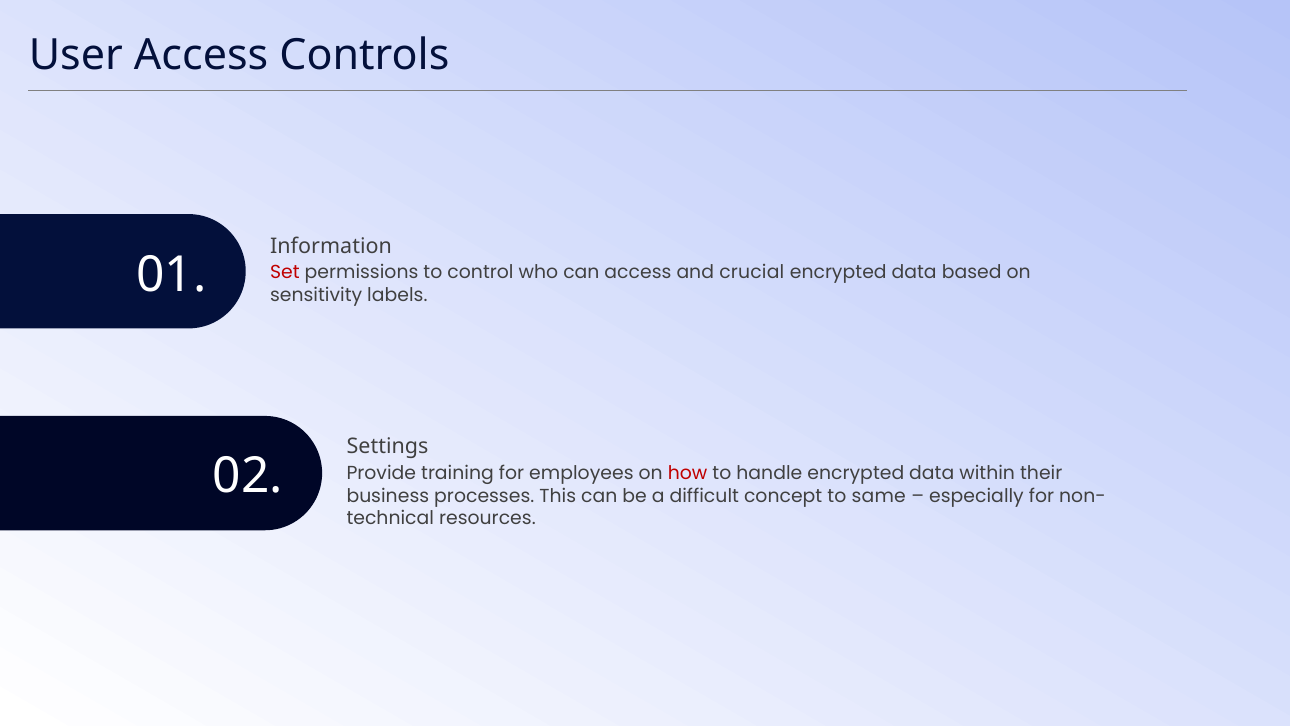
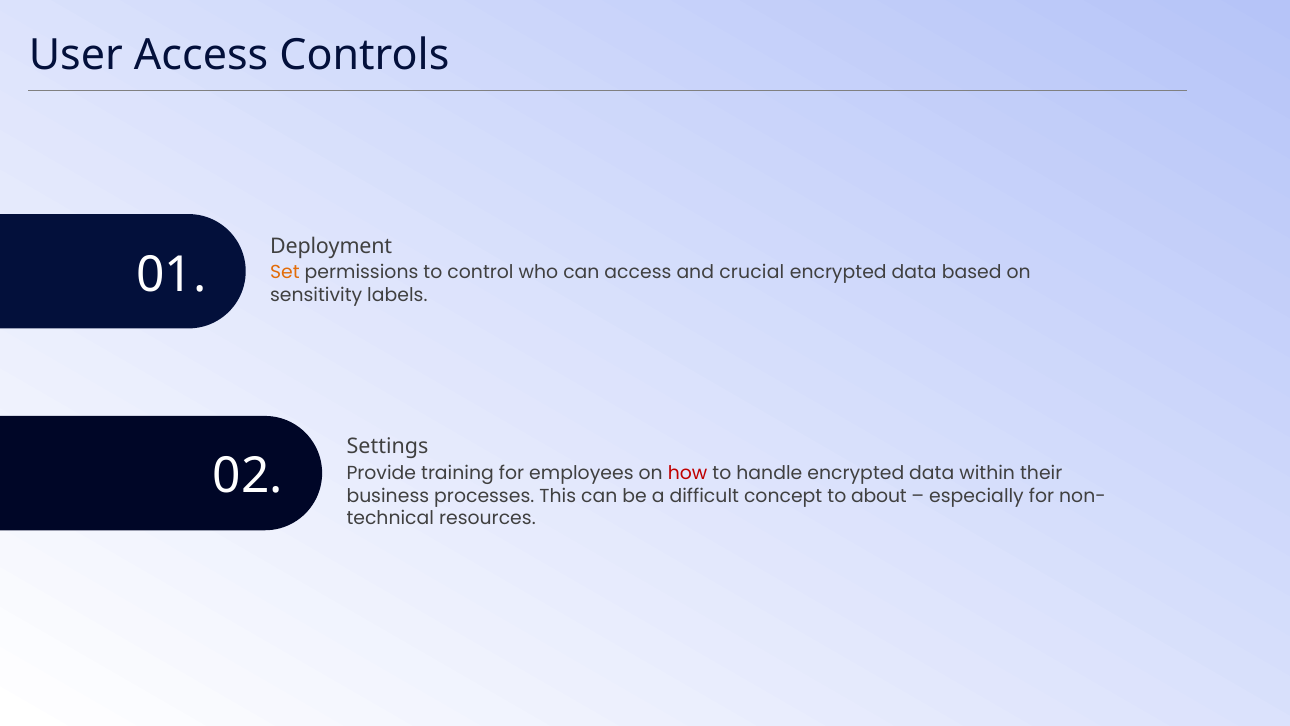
Information: Information -> Deployment (331, 246)
Set colour: red -> orange (285, 273)
same: same -> about (879, 496)
